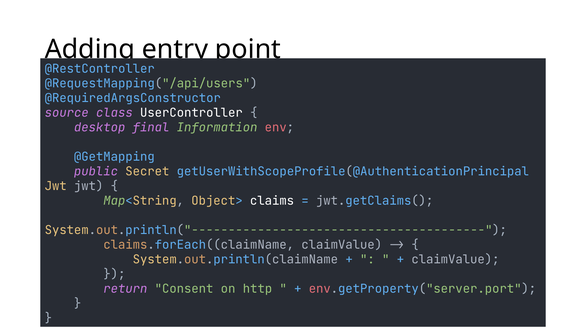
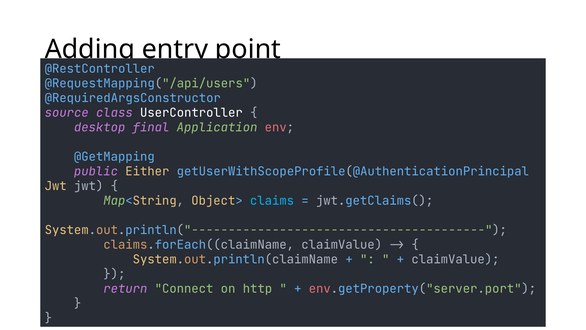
Information: Information -> Application (217, 127)
Secret: Secret -> Either (147, 171)
claims colour: white -> light blue (272, 200)
Consent: Consent -> Connect (184, 288)
